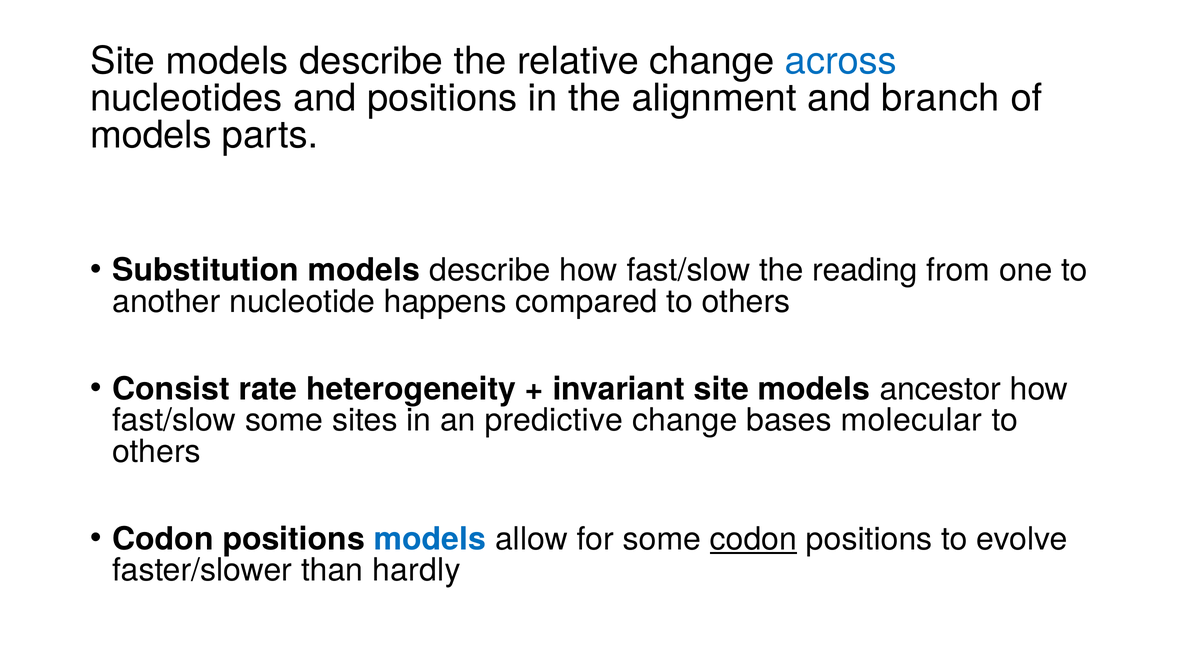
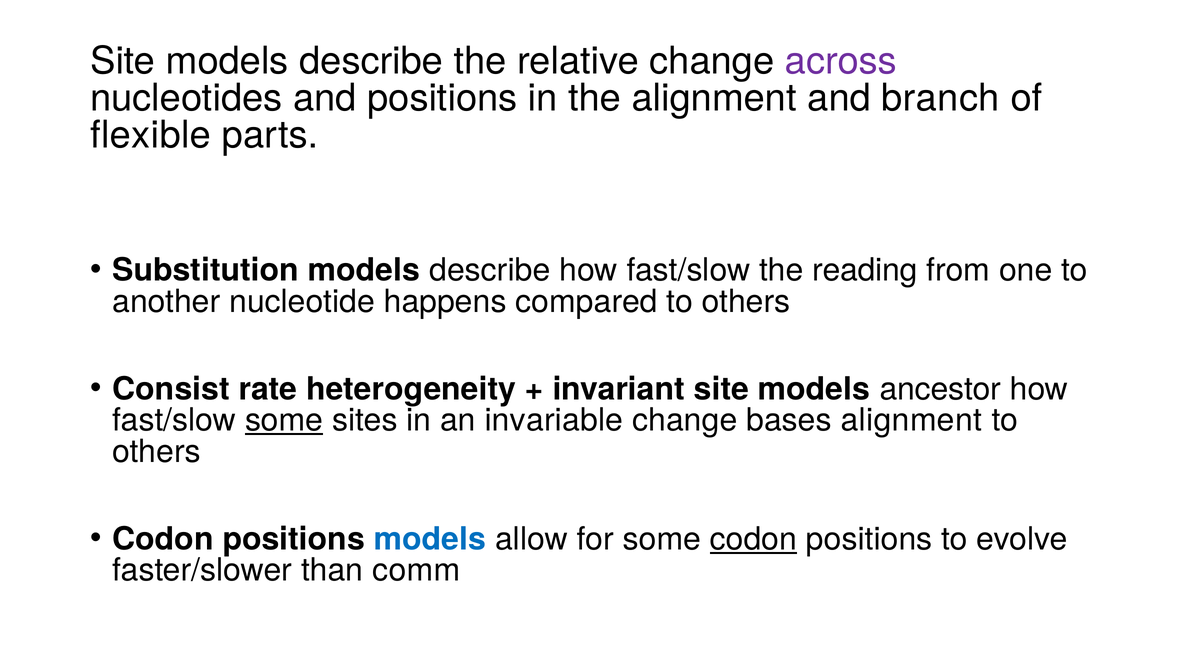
across colour: blue -> purple (841, 61)
models: models -> flexible (151, 135)
some underline: none -> present (284, 420)
predictive: predictive -> invariable (554, 420)
bases molecular: molecular -> alignment (911, 420)
hardly: hardly -> comm (416, 570)
